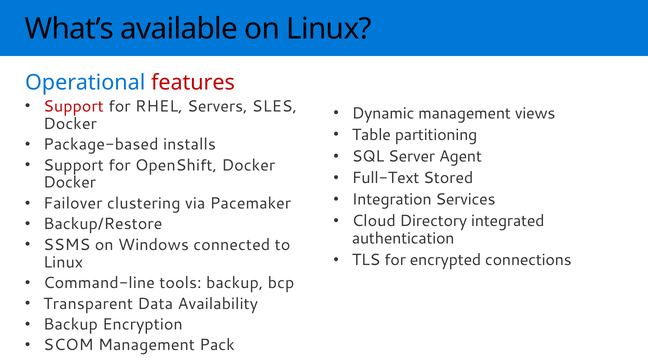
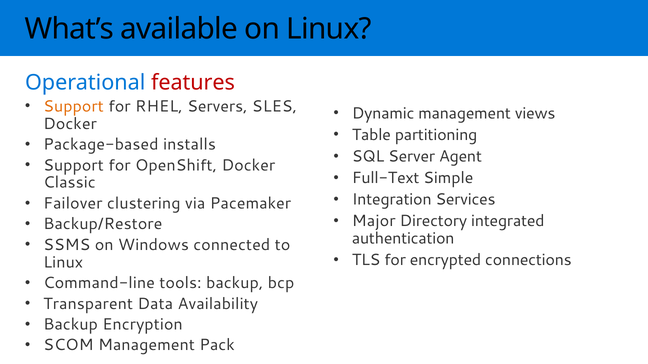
Support colour: red -> orange (74, 106)
Stored: Stored -> Simple (448, 178)
Docker: Docker -> Classic (69, 183)
Cloud: Cloud -> Major (374, 221)
